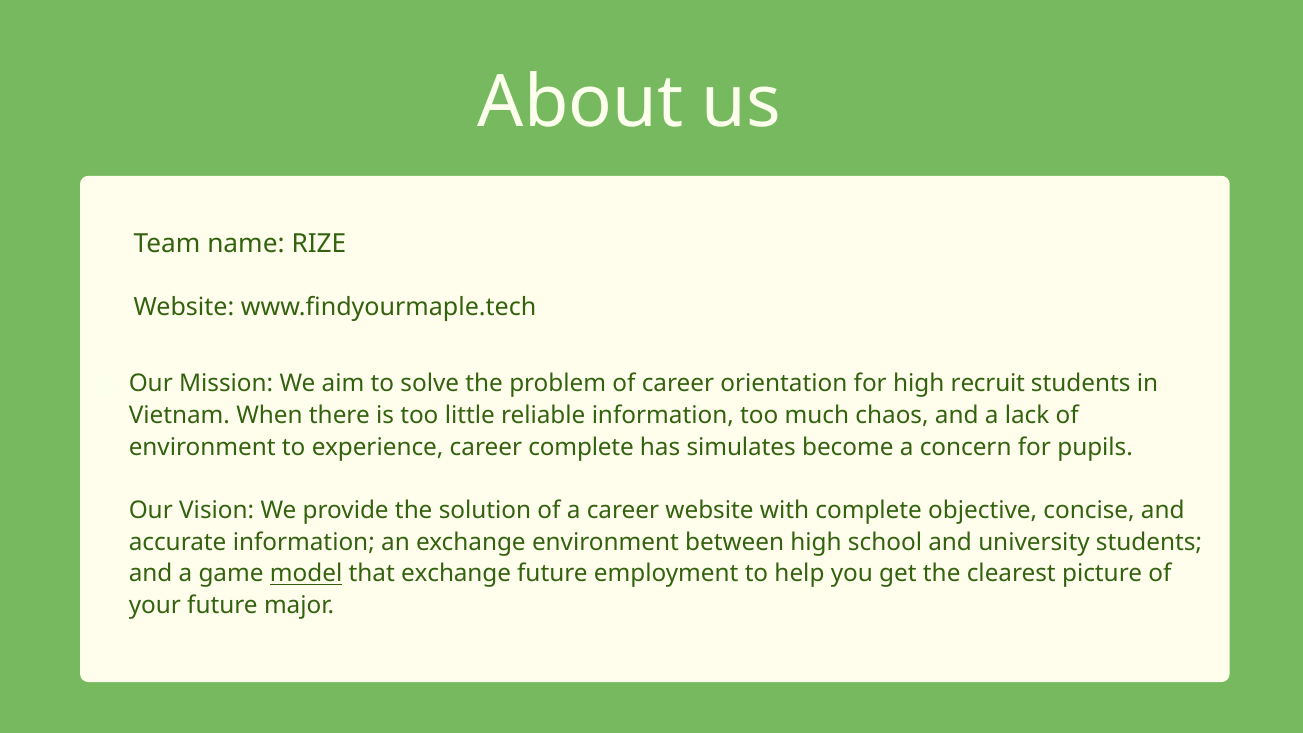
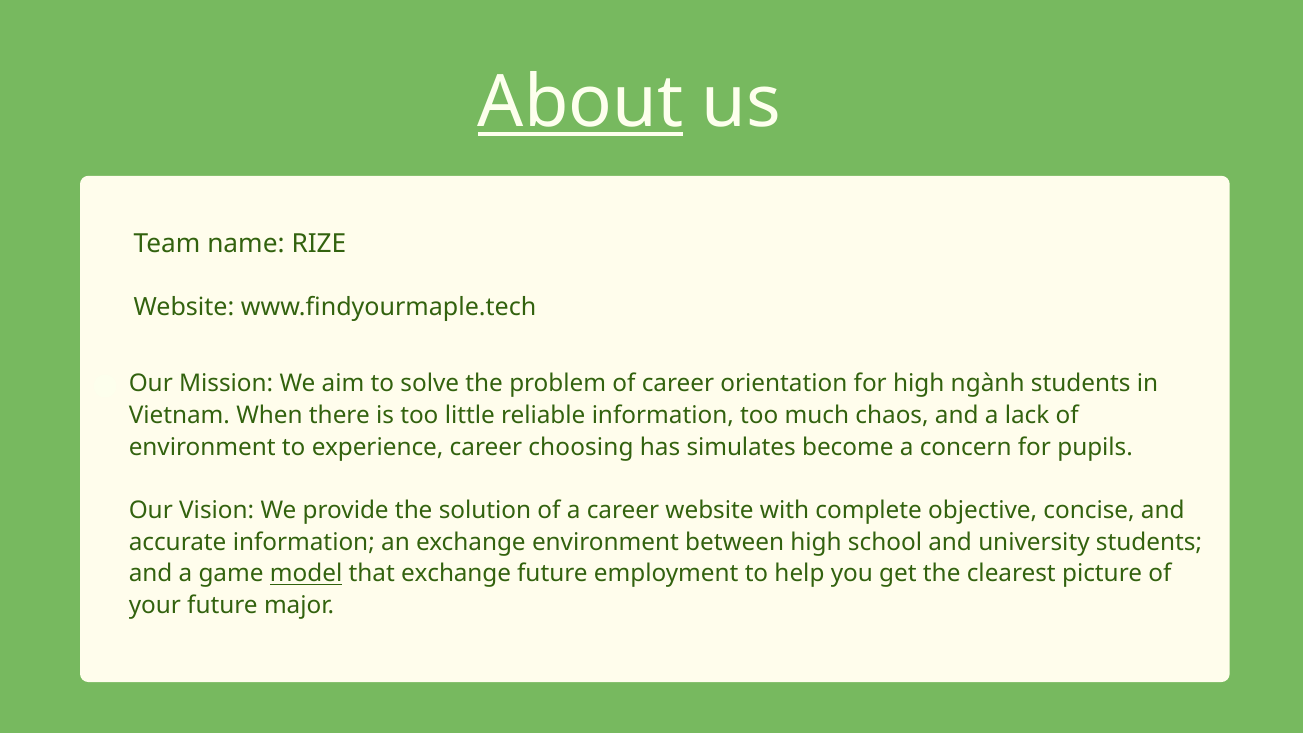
About underline: none -> present (580, 103)
recruit: recruit -> ngành (988, 384)
career complete: complete -> choosing (581, 447)
